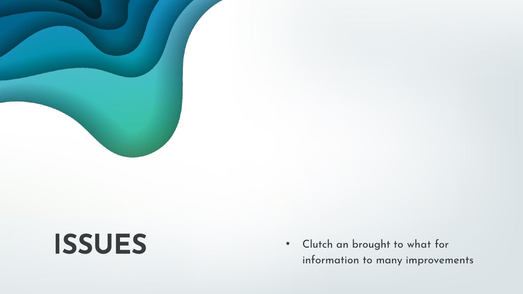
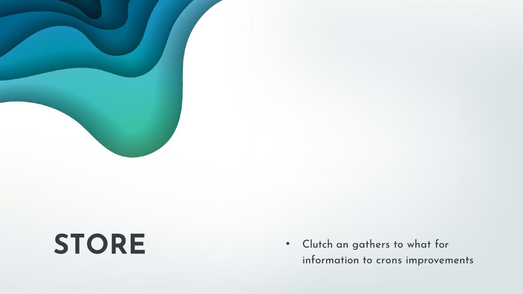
ISSUES: ISSUES -> STORE (100, 245)
brought: brought -> gathers (371, 244)
many: many -> crons (389, 260)
